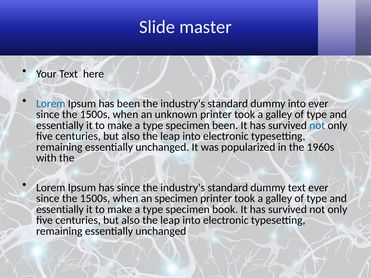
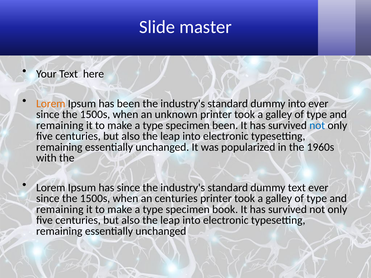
Lorem colour: blue -> orange (51, 104)
essentially: essentially -> remaining (60, 125)
an specimen: specimen -> centuries (176, 199)
essentially: essentially -> remaining (60, 210)
